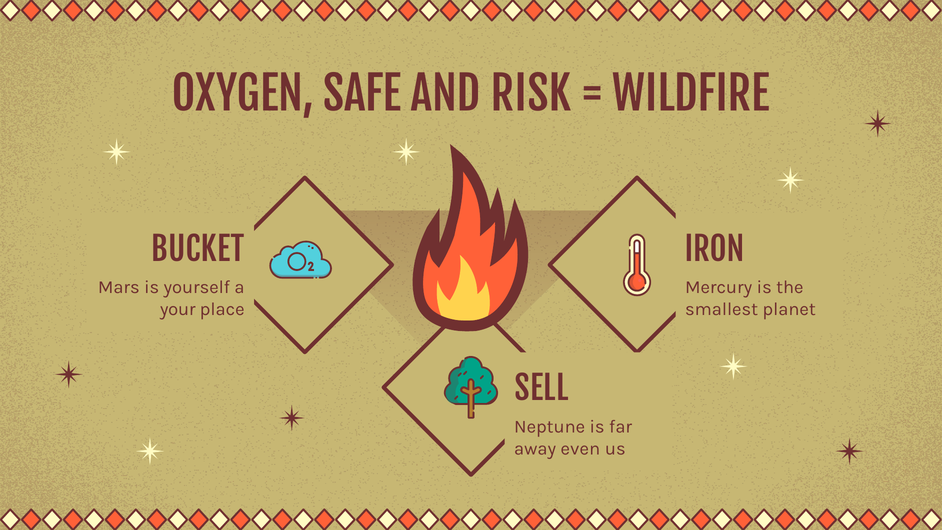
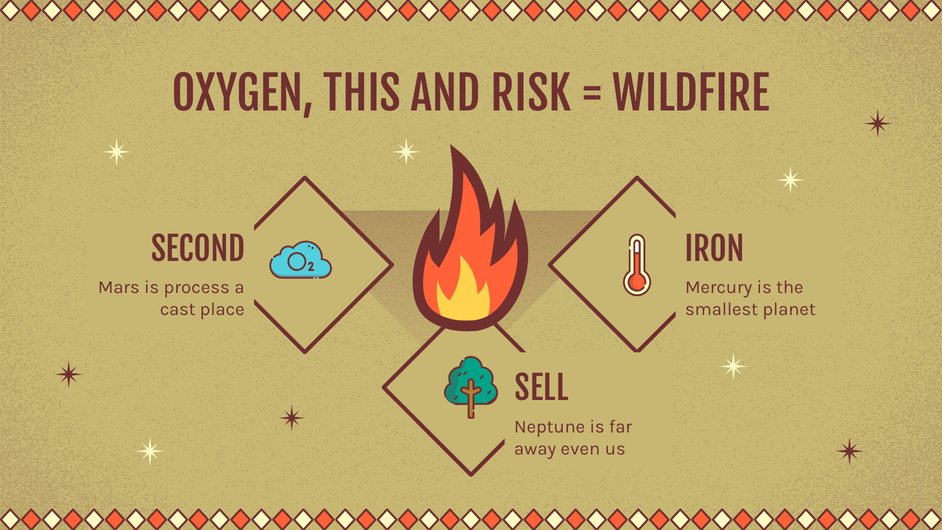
SAFE: SAFE -> THIS (362, 96)
BUCKET: BUCKET -> SECOND (198, 250)
yourself: yourself -> process (197, 287)
your: your -> cast (178, 309)
